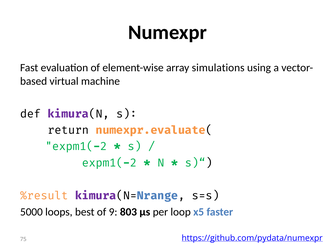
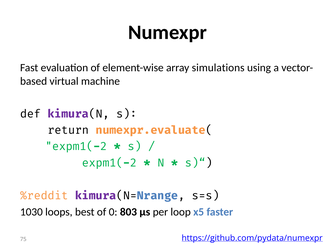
%result: %result -> %reddit (44, 196)
5000: 5000 -> 1030 (31, 212)
9: 9 -> 0 (113, 212)
